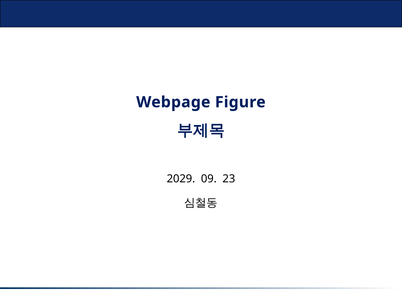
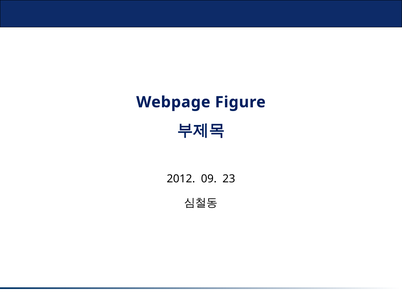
2029: 2029 -> 2012 (181, 179)
